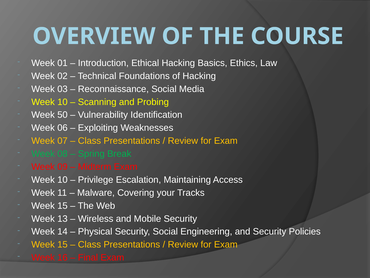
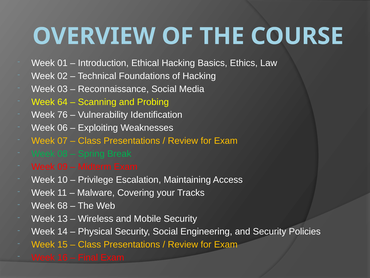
10: 10 -> 64 (63, 102)
50: 50 -> 76 (63, 115)
15: 15 -> 68 (63, 205)
